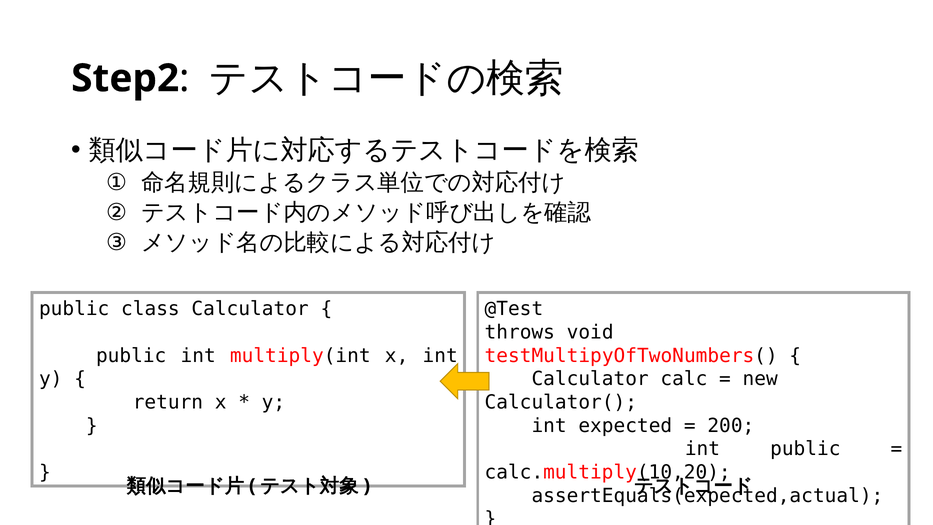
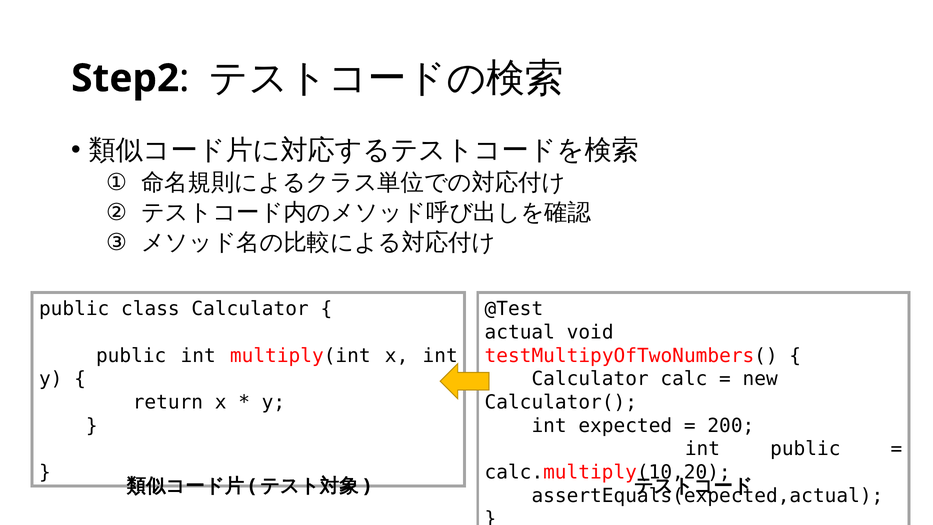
throws: throws -> actual (520, 332)
